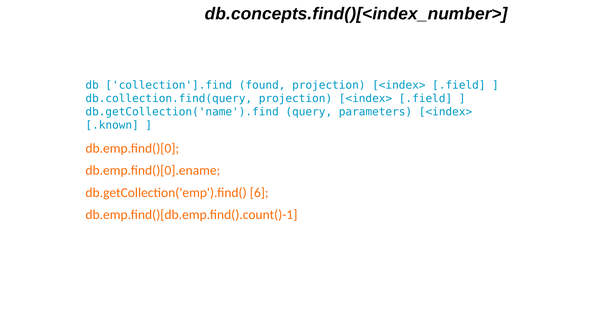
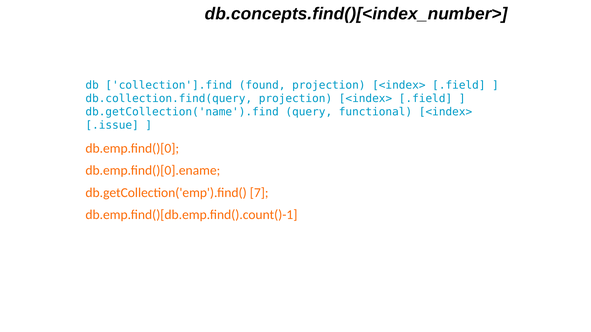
parameters: parameters -> functional (375, 112)
.known: .known -> .issue (112, 125)
6: 6 -> 7 (259, 193)
